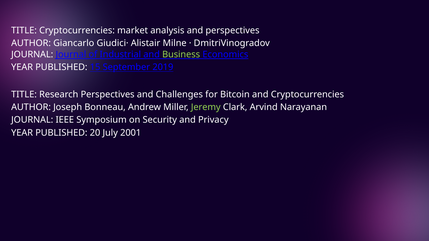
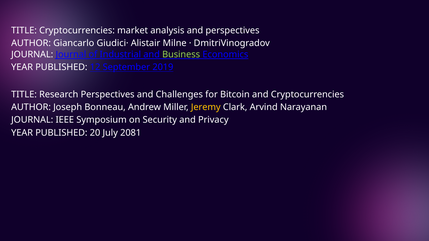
15: 15 -> 12 (95, 67)
Jeremy colour: light green -> yellow (206, 107)
2001: 2001 -> 2081 (131, 133)
